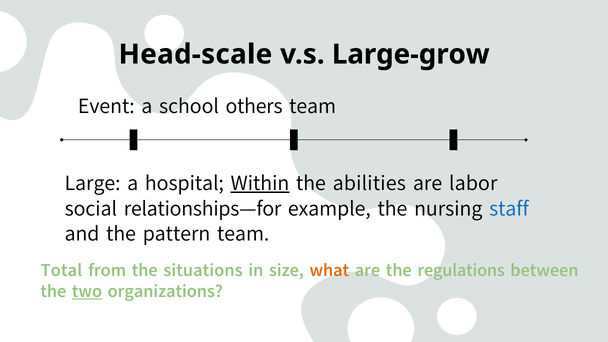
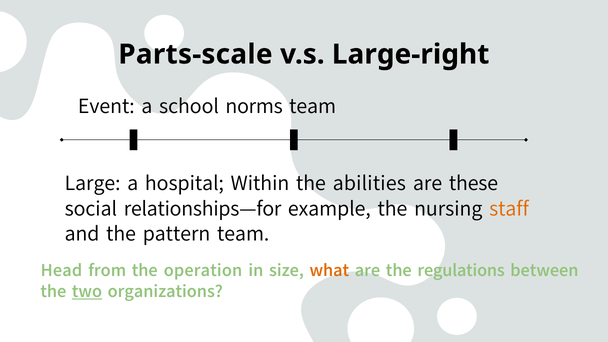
Head-scale: Head-scale -> Parts-scale (195, 54)
Large-grow: Large-grow -> Large-right (411, 54)
others: others -> norms (254, 106)
Within underline: present -> none (260, 183)
labor: labor -> these (473, 183)
staff colour: blue -> orange (509, 209)
Total: Total -> Head (61, 270)
situations: situations -> operation (203, 270)
